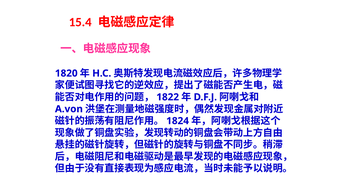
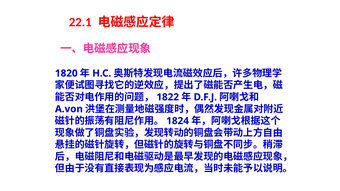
15.4: 15.4 -> 22.1 (80, 22)
